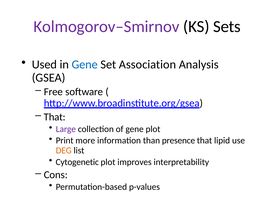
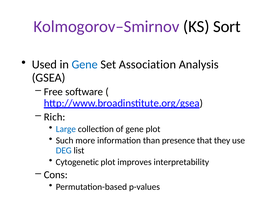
Sets: Sets -> Sort (227, 27)
That: That -> Rich (55, 117)
Large colour: purple -> blue (66, 129)
Print: Print -> Such (65, 140)
lipid: lipid -> they (222, 140)
DEG colour: orange -> blue (64, 150)
